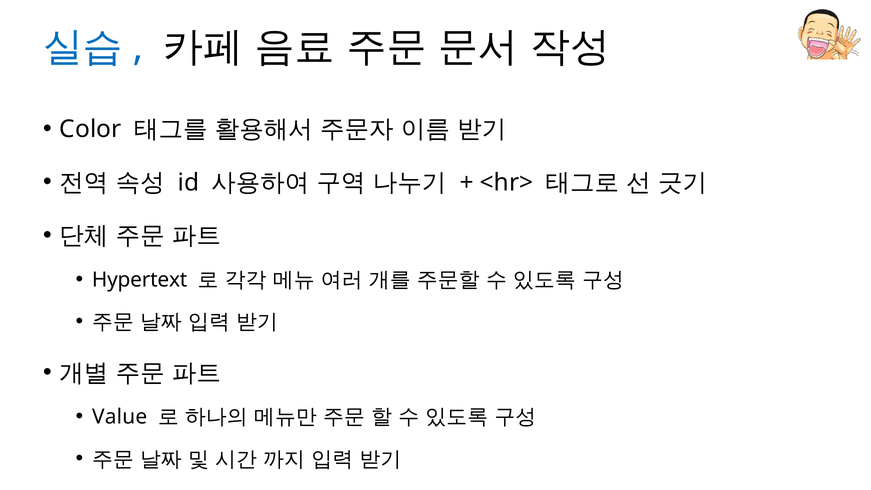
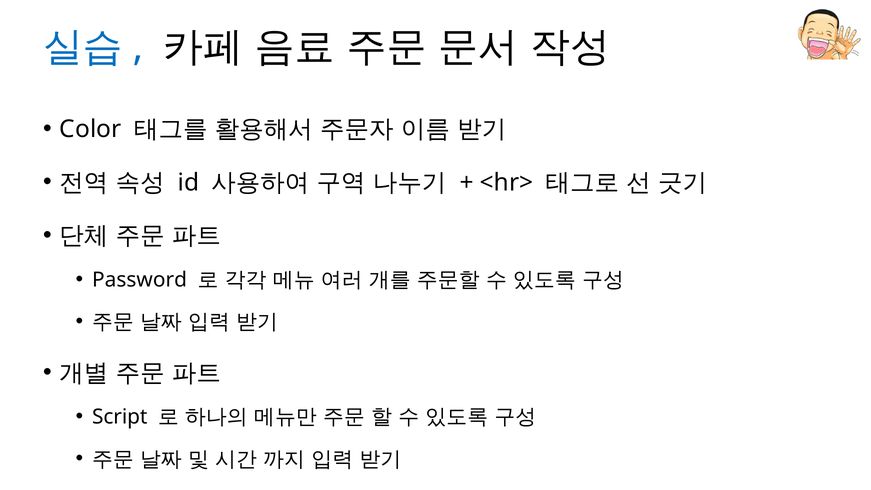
Hypertext: Hypertext -> Password (140, 280)
Value: Value -> Script (120, 417)
